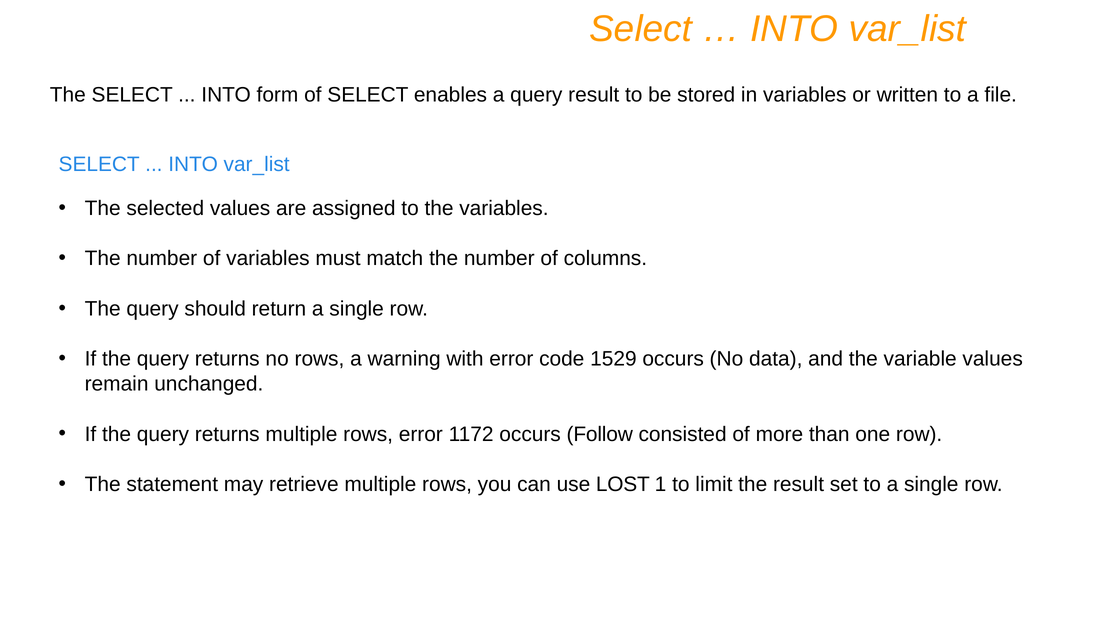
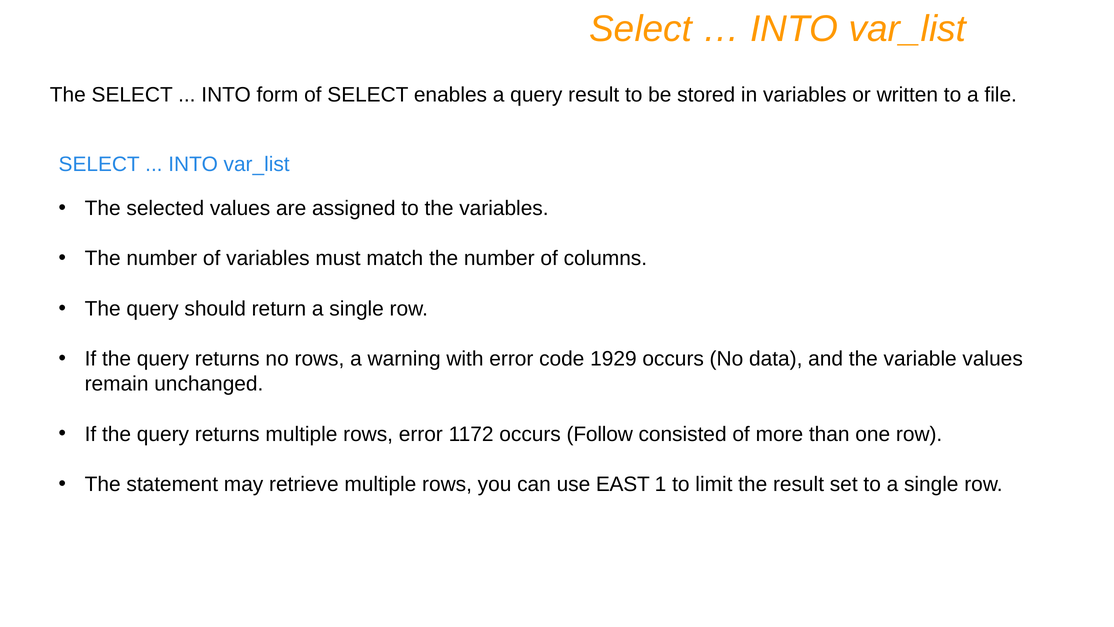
1529: 1529 -> 1929 (613, 359)
LOST: LOST -> EAST (623, 484)
